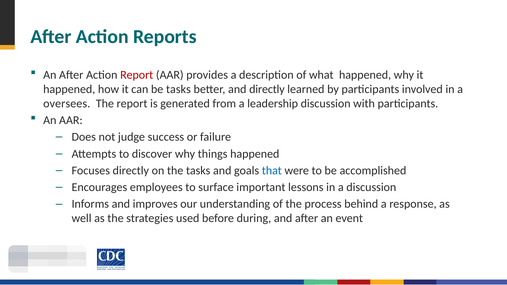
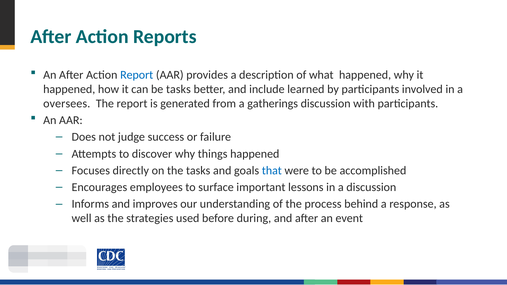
Report colour: red -> blue (137, 75)
and directly: directly -> include (267, 89)
leadership: leadership -> gatherings (273, 104)
